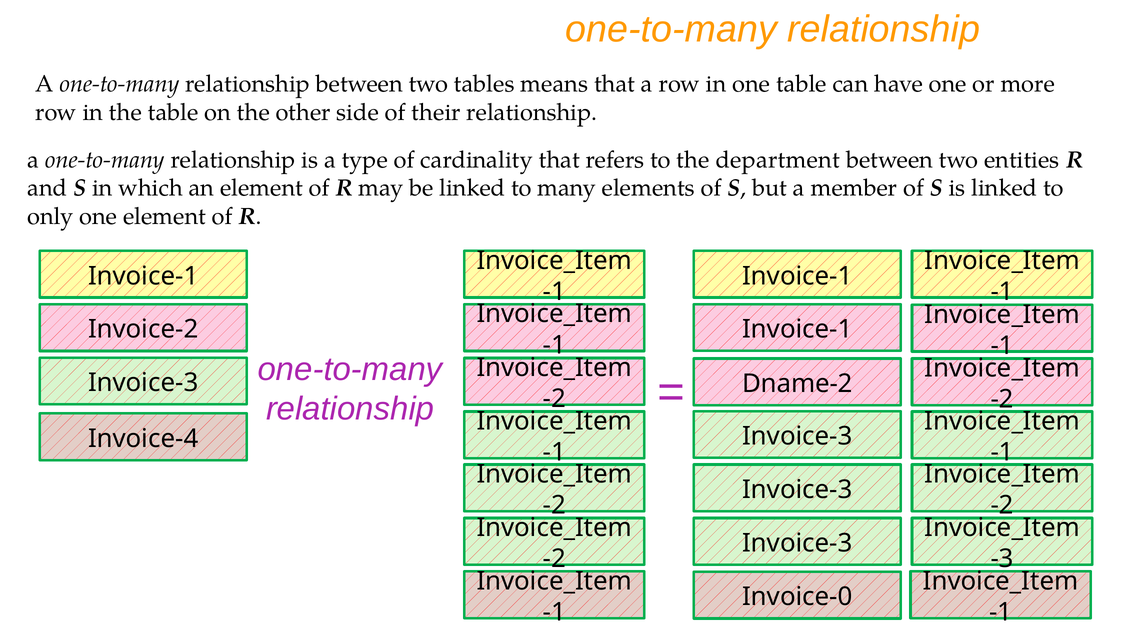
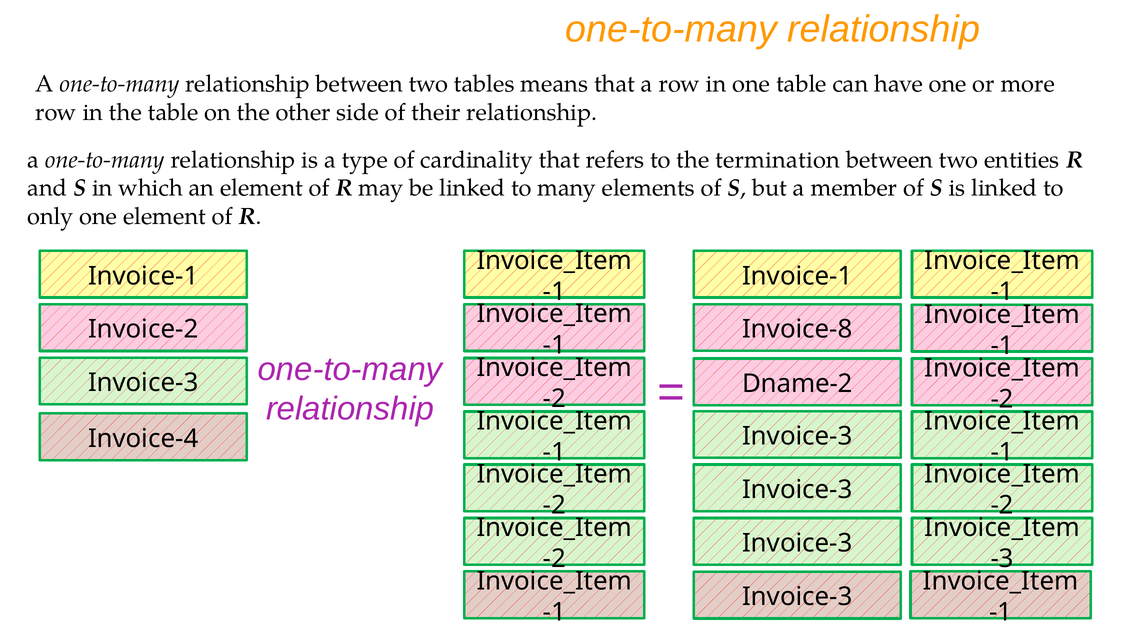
department: department -> termination (778, 160)
Invoice-1: Invoice-1 -> Invoice-8 (797, 329)
Invoice-0: Invoice-0 -> Invoice-3 (797, 597)
